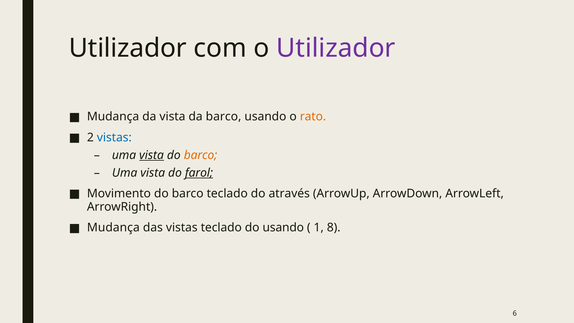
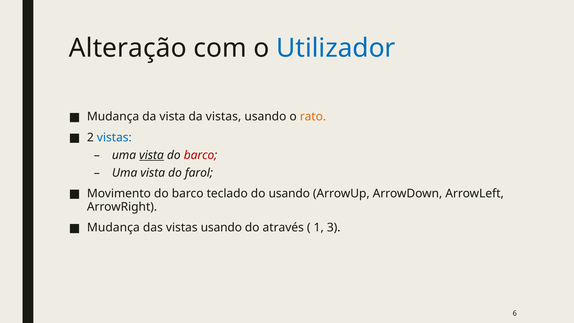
Utilizador: Utilizador -> Alteração (128, 48)
Utilizador colour: purple -> blue (336, 48)
da barco: barco -> vistas (224, 117)
barco colour: orange -> red (201, 155)
farol underline: present -> none (199, 173)
do através: através -> usando (289, 193)
das vistas teclado: teclado -> usando (221, 228)
do usando: usando -> através (283, 228)
8: 8 -> 3 (334, 228)
